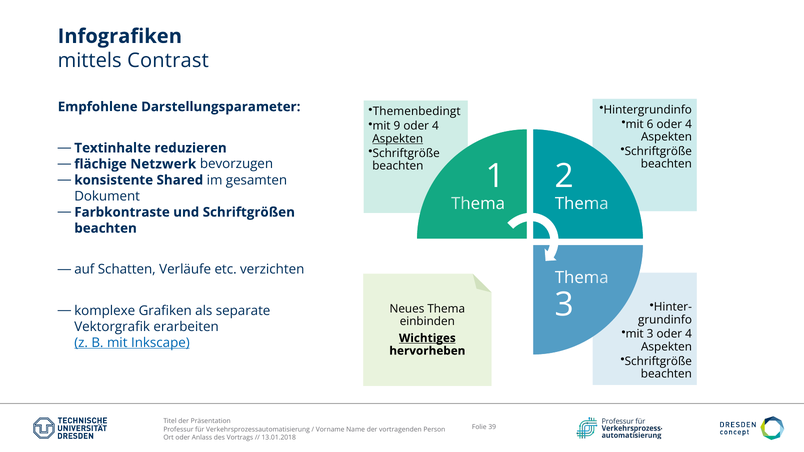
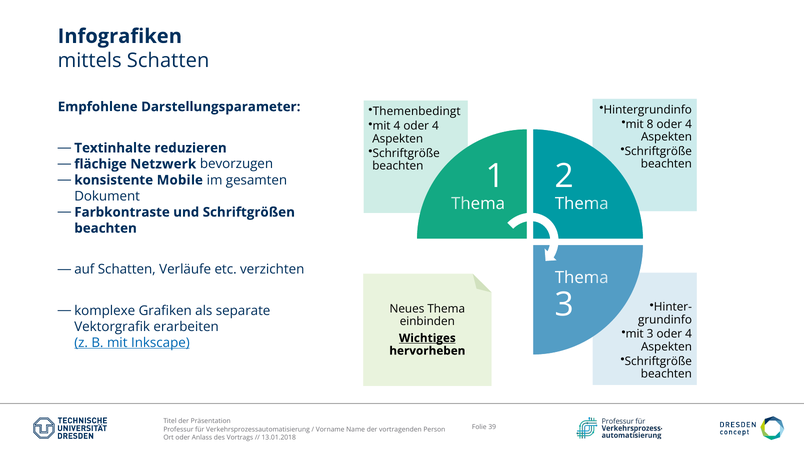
mittels Contrast: Contrast -> Schatten (168, 60)
6: 6 -> 8 (650, 124)
mit 9: 9 -> 4 (397, 126)
Aspekten underline: present -> none (398, 139)
Shared: Shared -> Mobile (180, 180)
